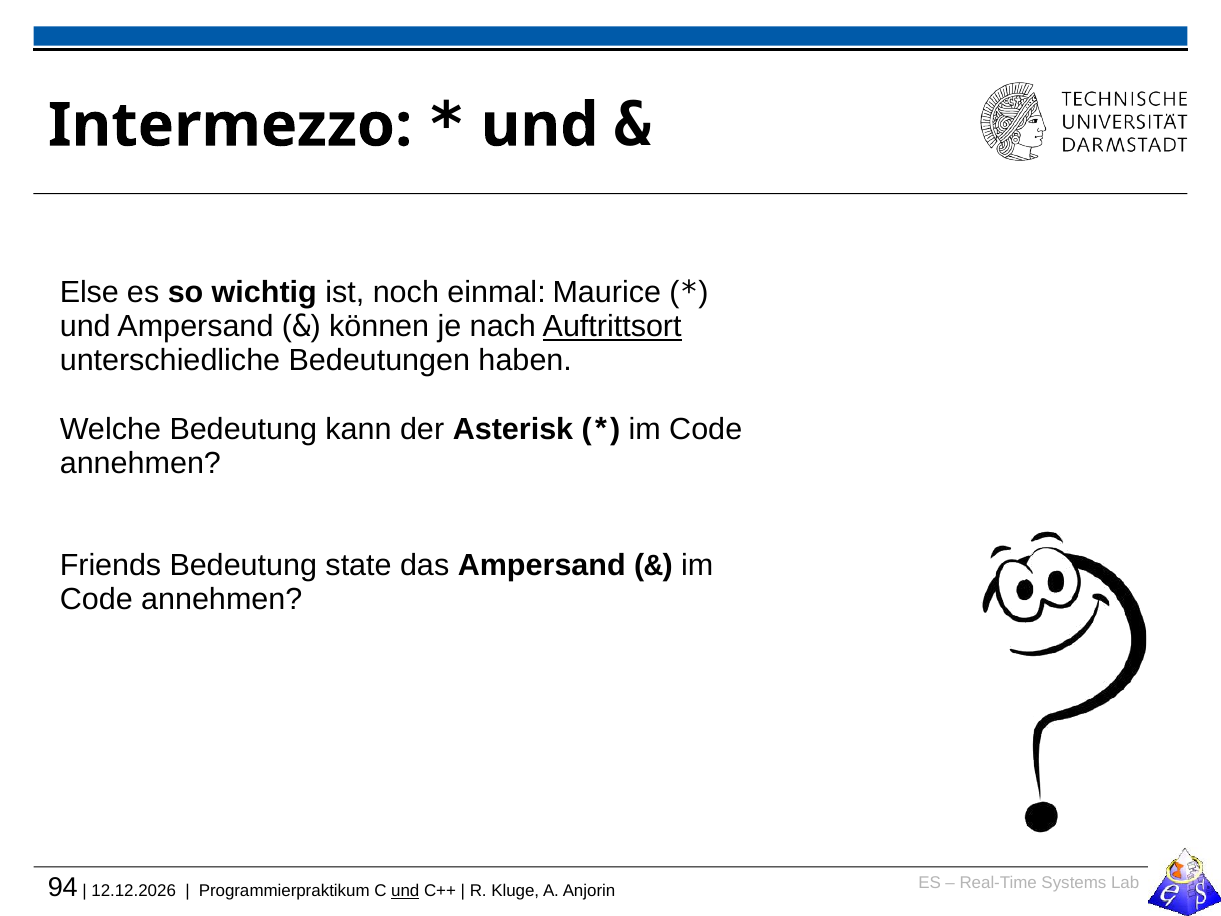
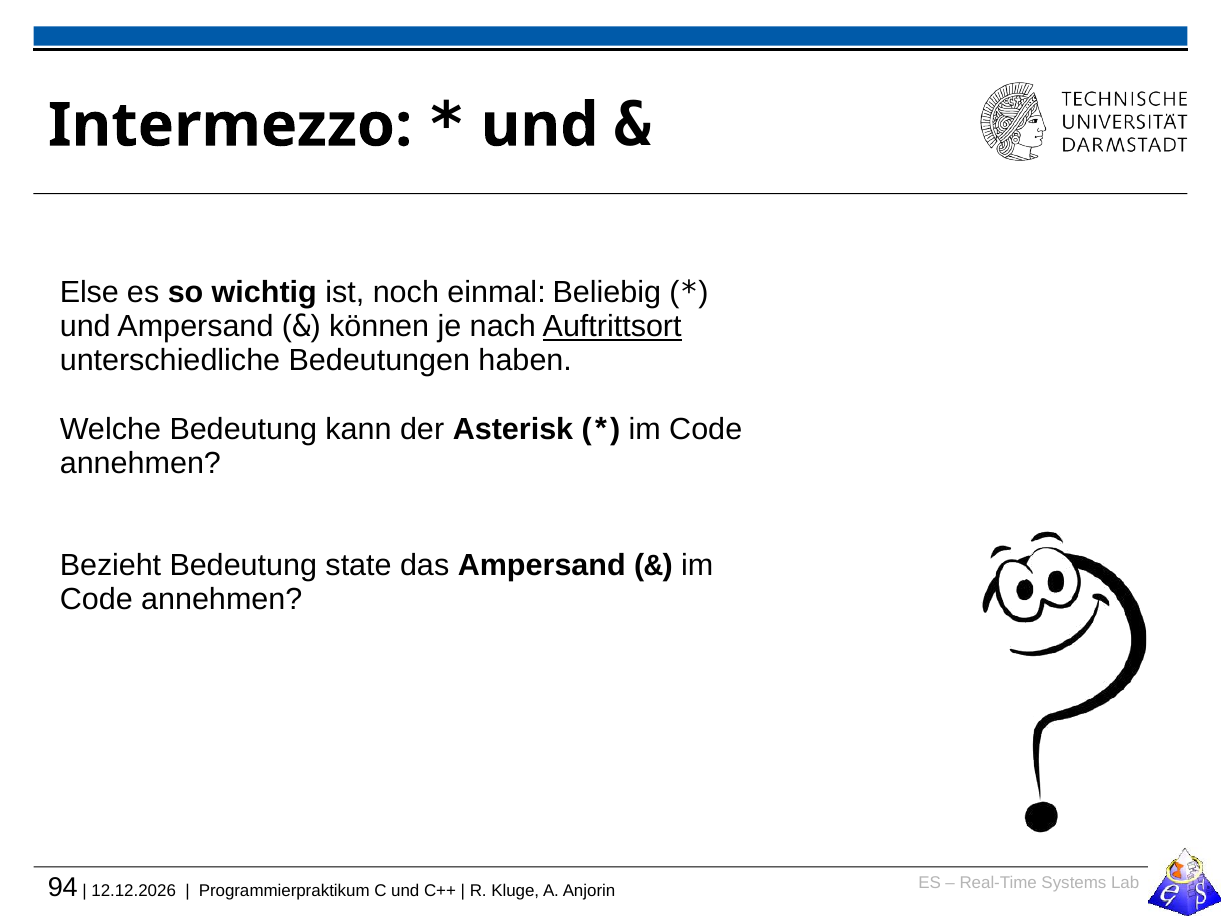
Maurice: Maurice -> Beliebig (607, 293)
Friends: Friends -> Bezieht (111, 565)
und underline: present -> none (405, 891)
